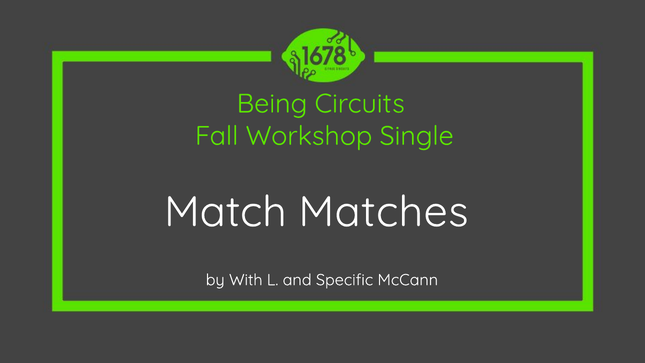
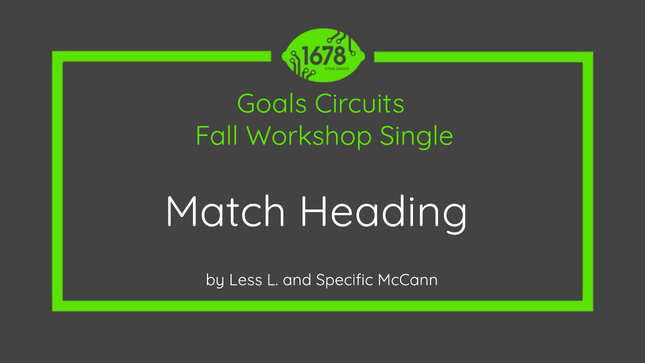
Being: Being -> Goals (272, 104)
Matches: Matches -> Heading (384, 212)
With: With -> Less (246, 280)
